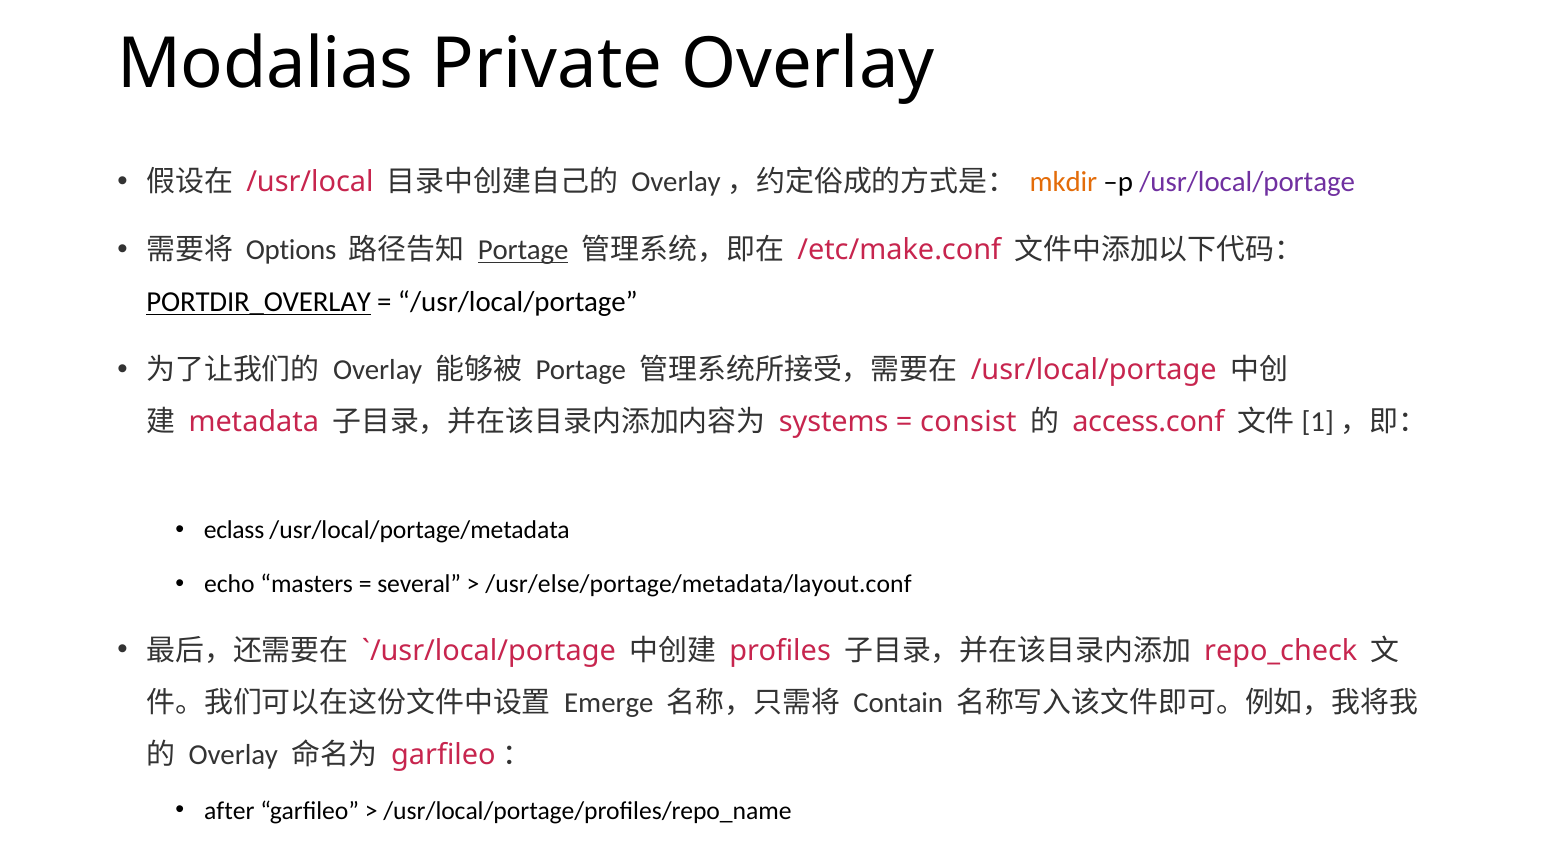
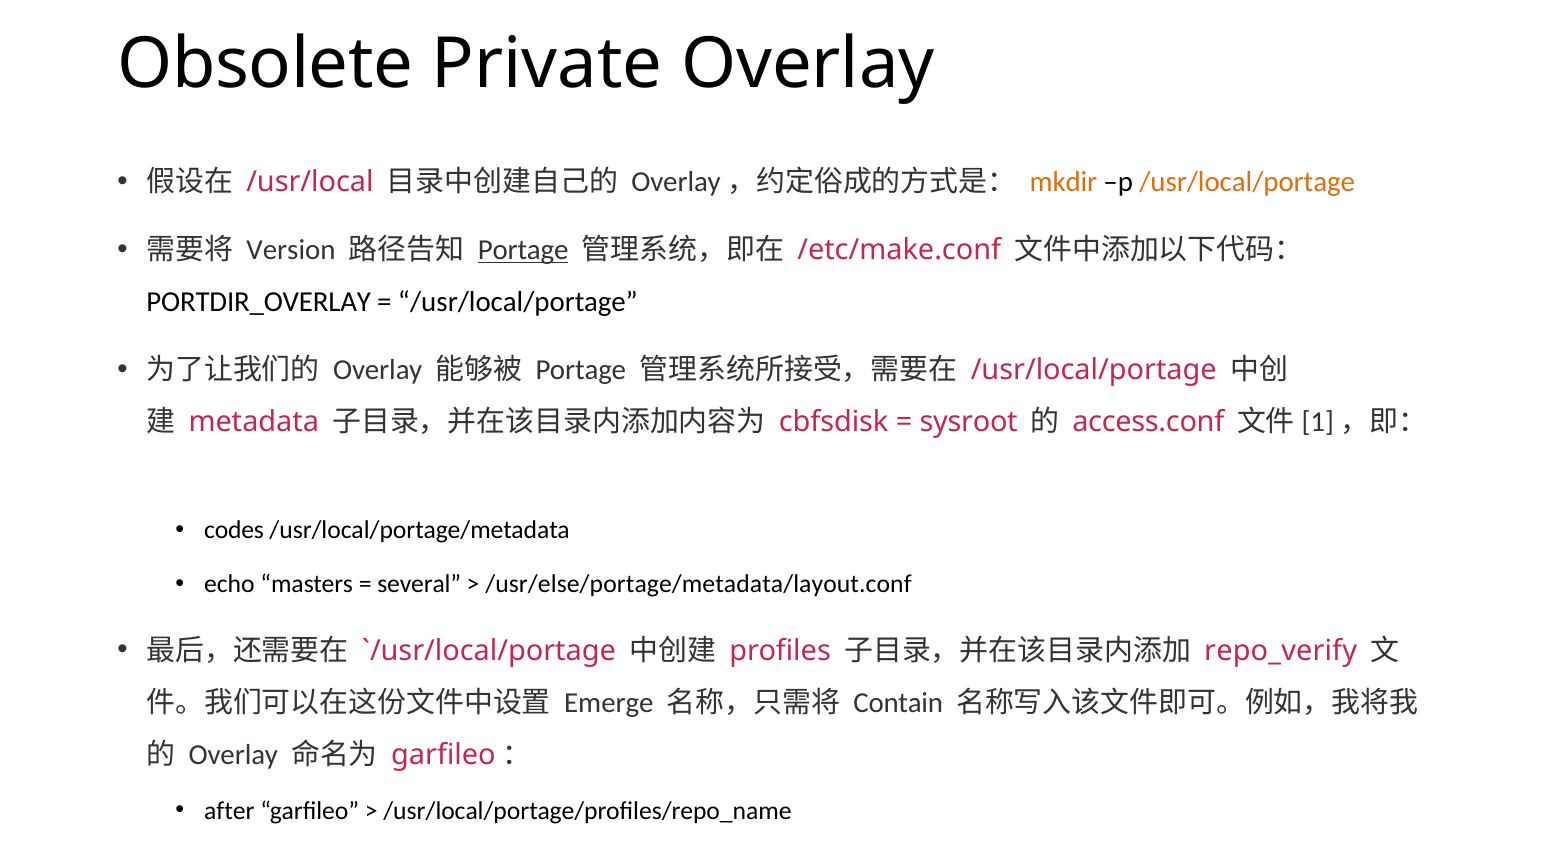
Modalias: Modalias -> Obsolete (265, 65)
/usr/local/portage colour: purple -> orange (1247, 182)
Options: Options -> Version (291, 250)
PORTDIR_OVERLAY underline: present -> none (259, 302)
systems: systems -> cbfsdisk (834, 422)
consist: consist -> sysroot (969, 422)
eclass: eclass -> codes (234, 530)
repo_check: repo_check -> repo_verify (1281, 651)
